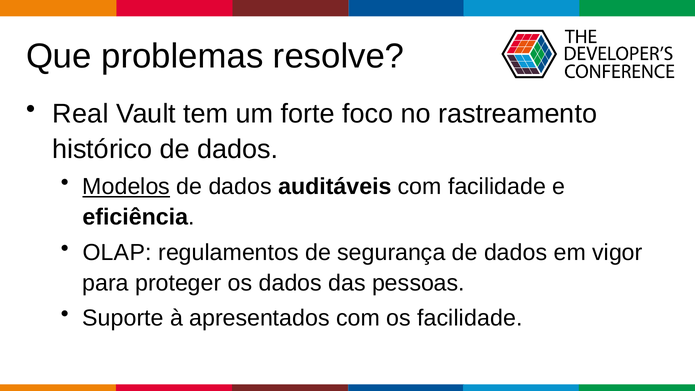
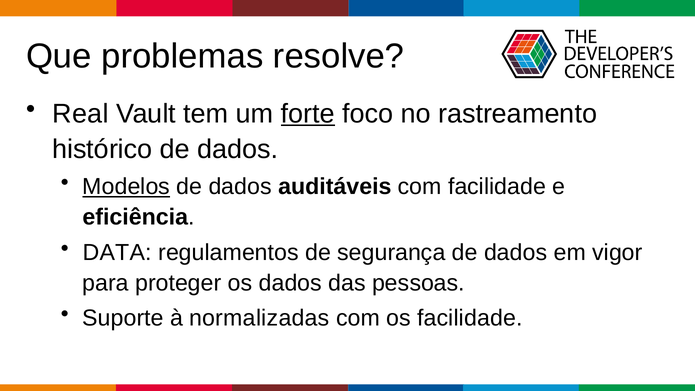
forte underline: none -> present (308, 114)
OLAP: OLAP -> DATA (117, 252)
apresentados: apresentados -> normalizadas (259, 318)
